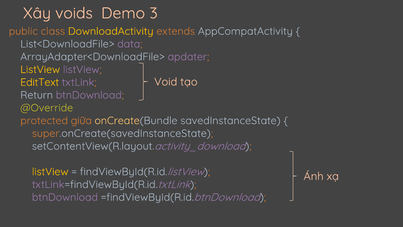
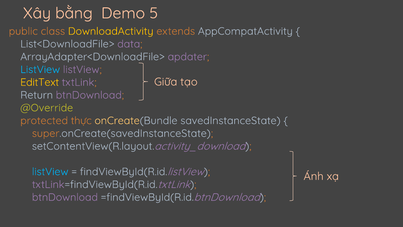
voids: voids -> bằng (74, 13)
3: 3 -> 5 (154, 13)
ListView colour: yellow -> light blue (40, 69)
Void: Void -> Giữa (166, 82)
giữa: giữa -> thực (81, 120)
listView colour: yellow -> light blue (50, 171)
